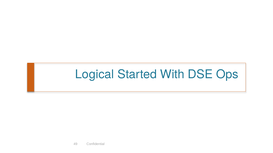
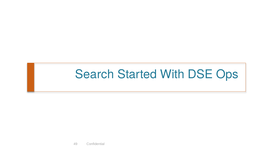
Logical: Logical -> Search (95, 75)
